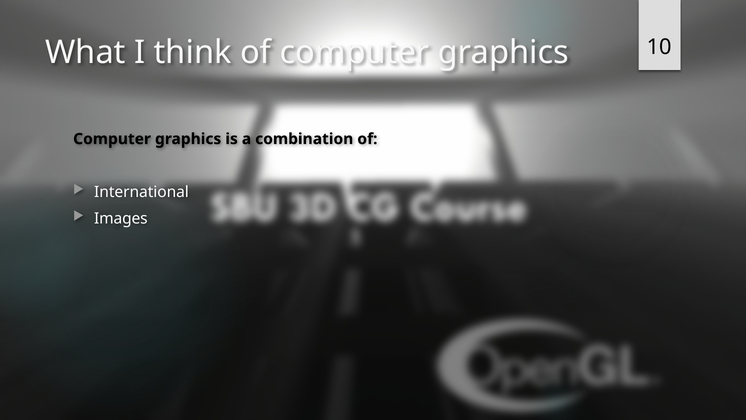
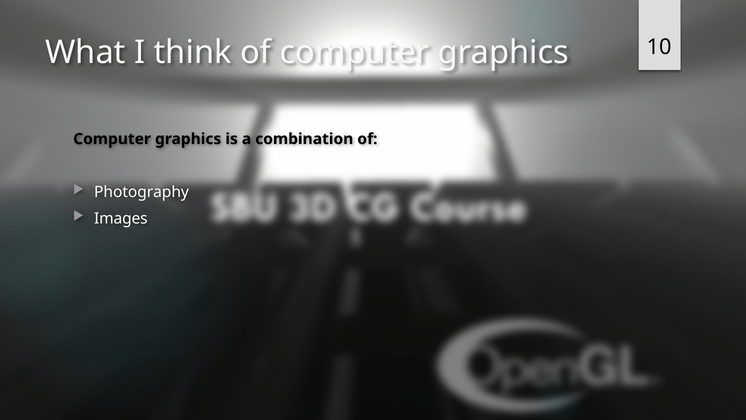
International: International -> Photography (141, 192)
